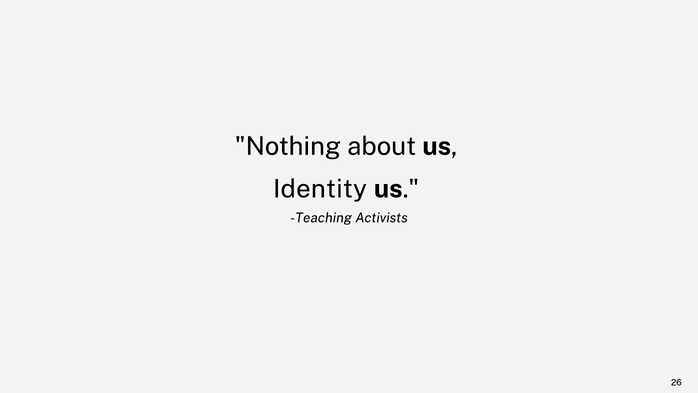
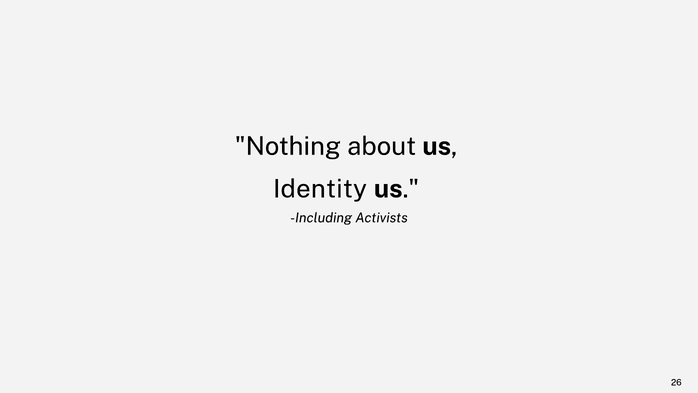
Teaching: Teaching -> Including (321, 218)
